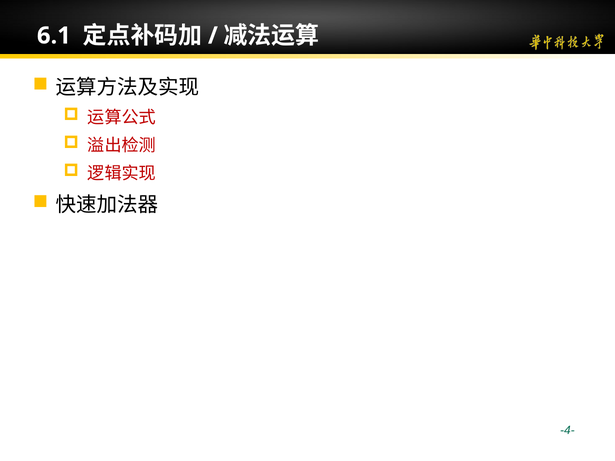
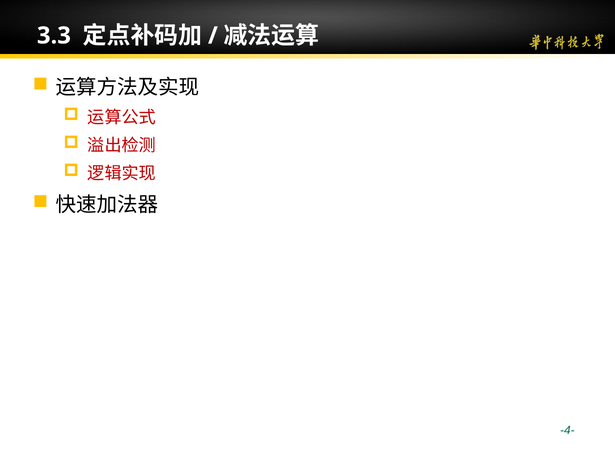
6.1: 6.1 -> 3.3 (54, 36)
